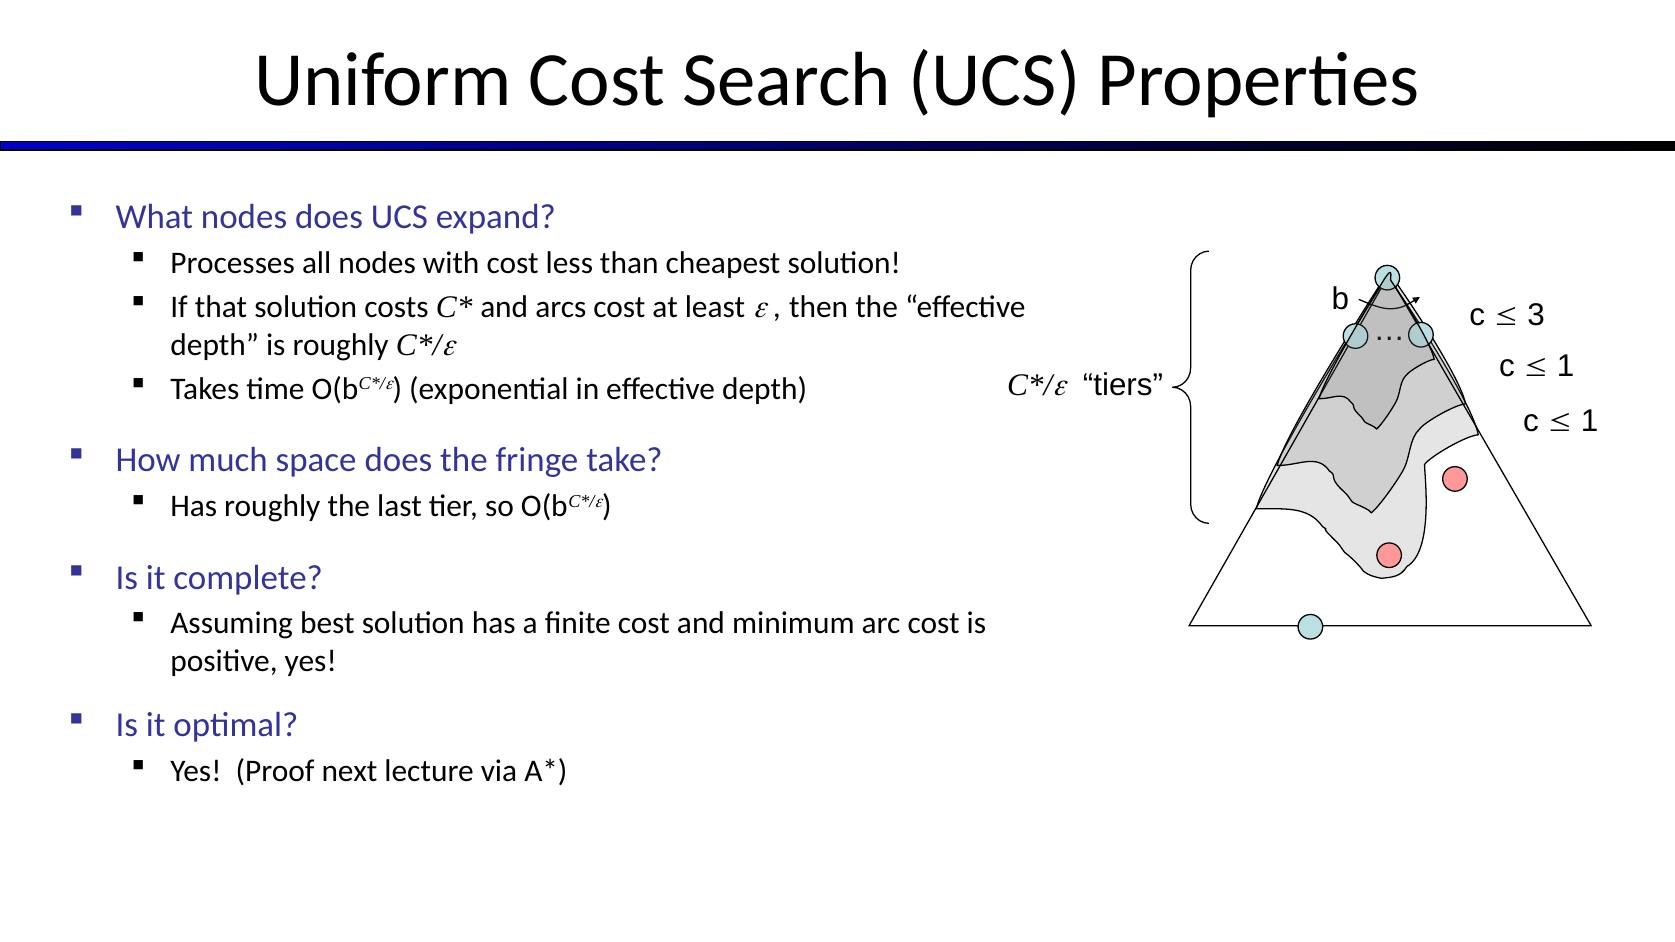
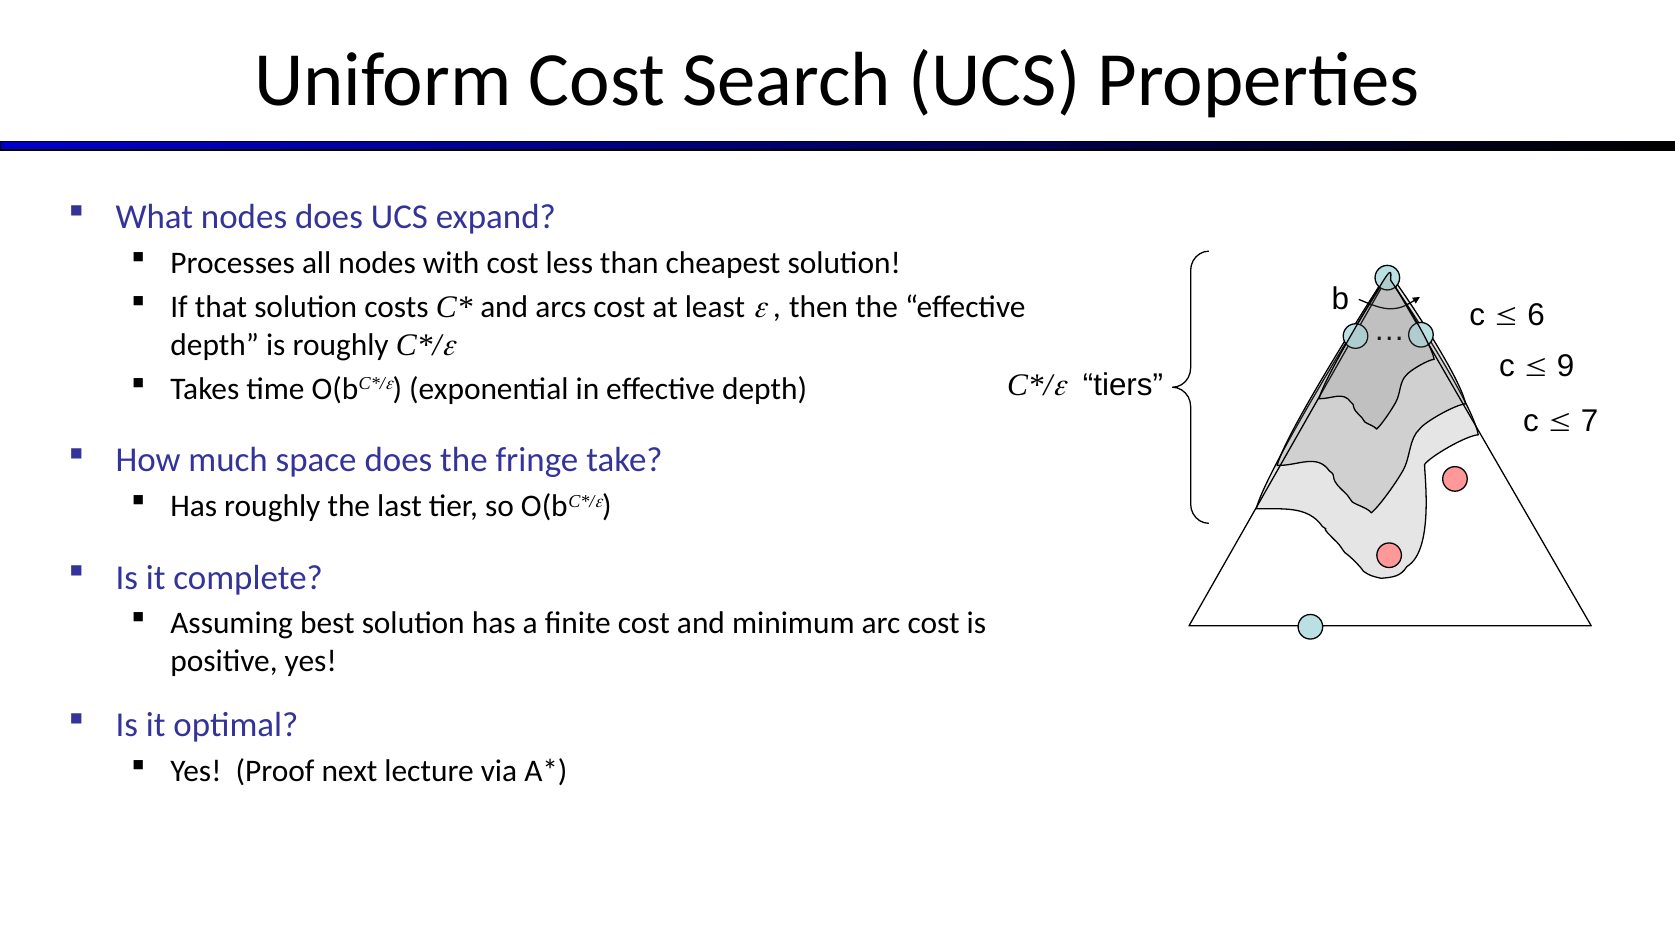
3: 3 -> 6 (1536, 315)
1: 1 -> 9 (1566, 367)
1: 1 -> 7 (1590, 421)
